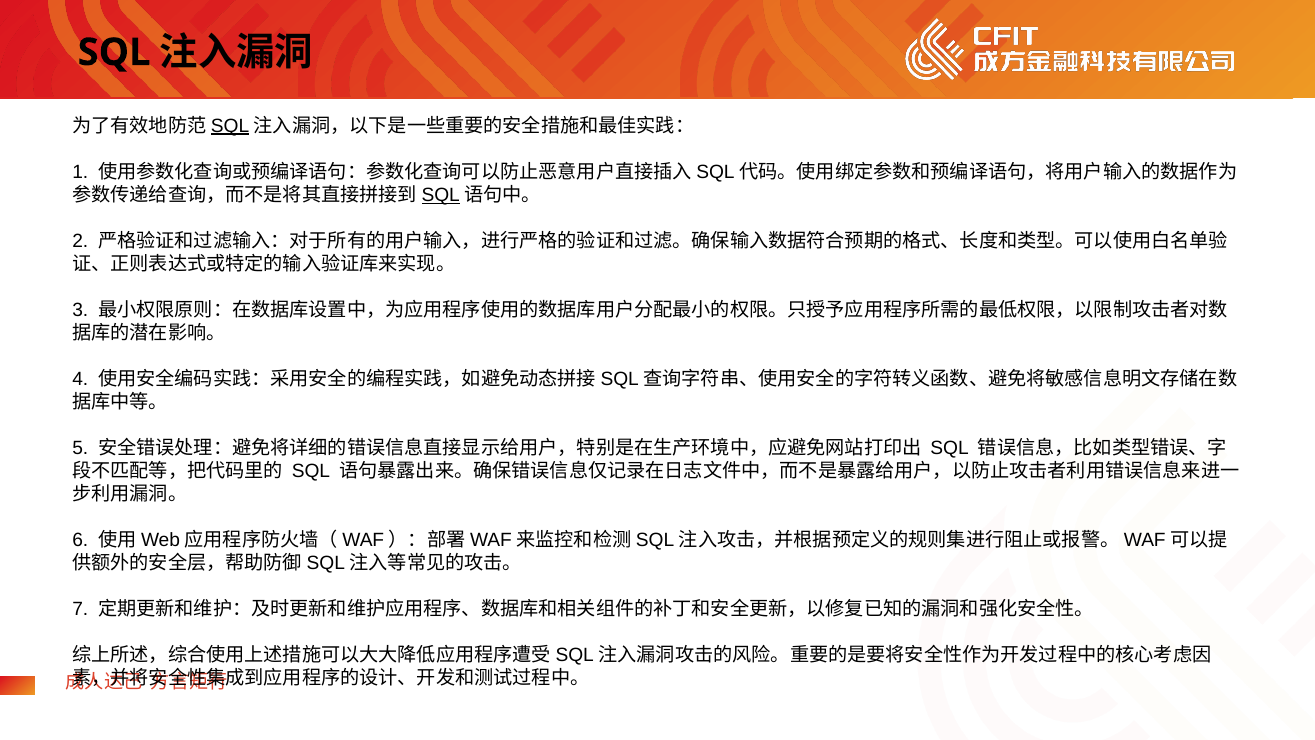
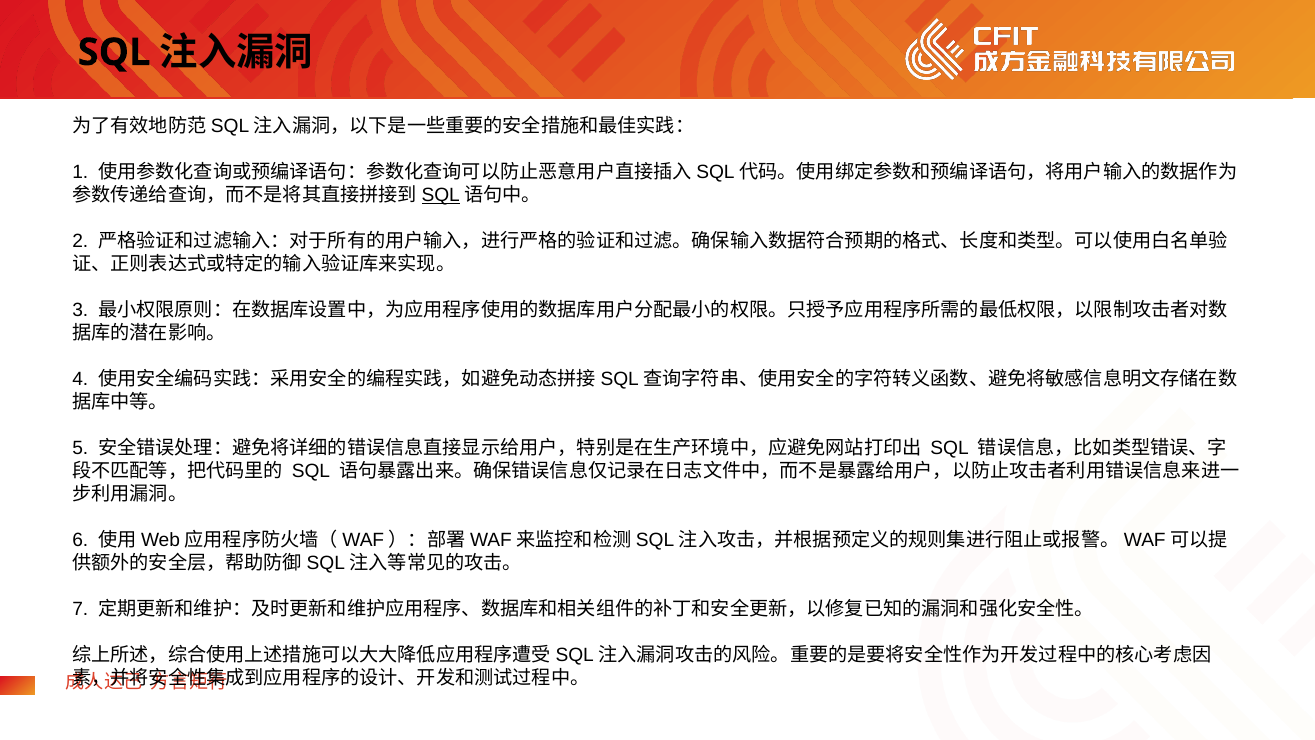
SQL underline: present -> none (230, 126)
